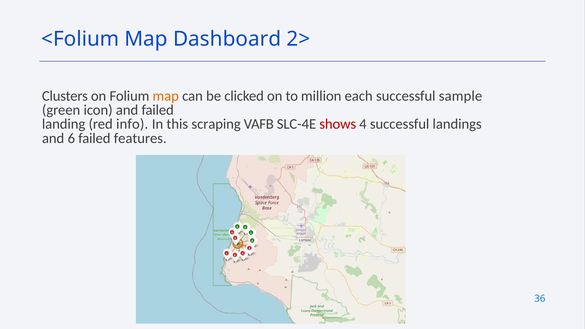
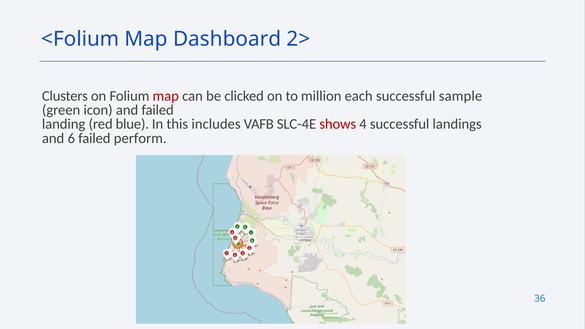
map colour: orange -> red (166, 96)
info: info -> blue (132, 124)
scraping: scraping -> includes (216, 124)
features: features -> perform (140, 138)
